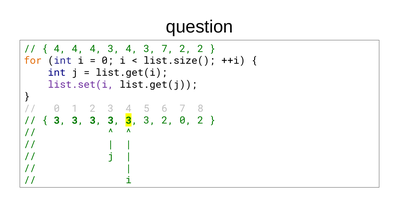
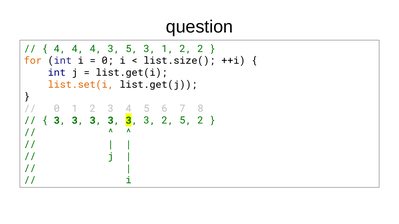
4 3 4: 4 -> 5 (132, 49)
3 7: 7 -> 1 (168, 49)
list.set(i colour: purple -> orange (81, 85)
2 0: 0 -> 5 (185, 121)
